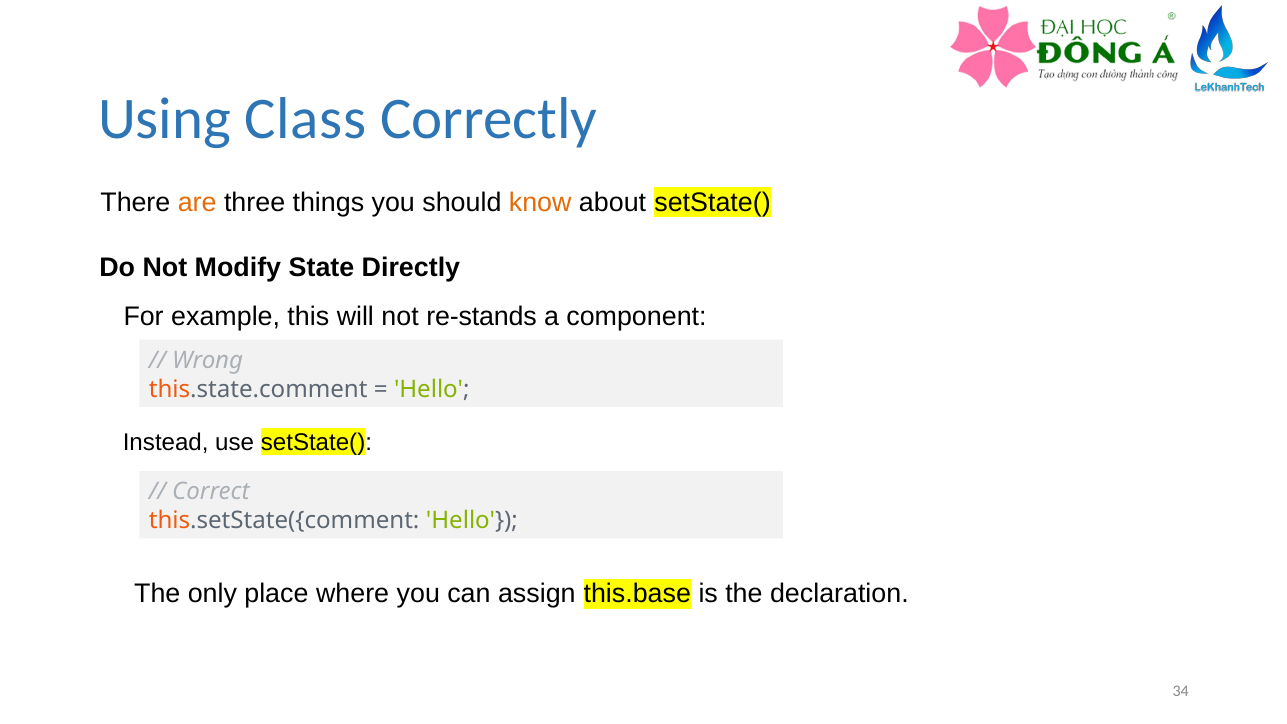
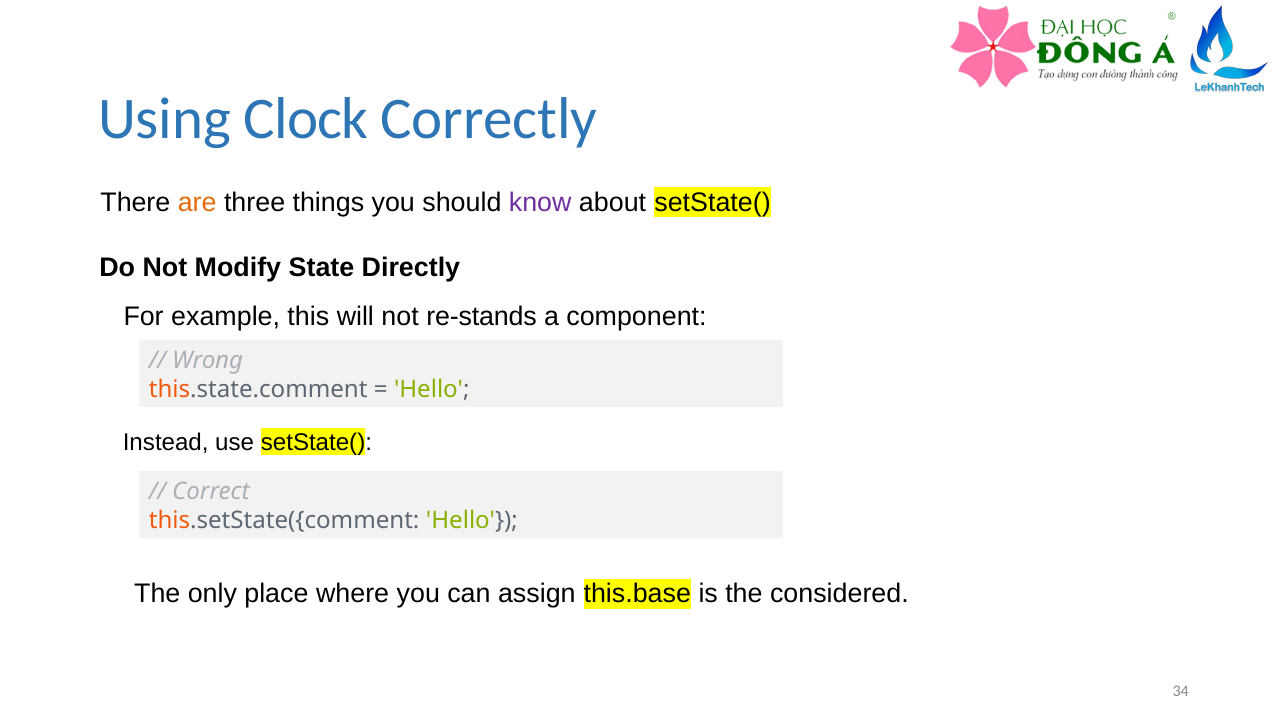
Class: Class -> Clock (306, 119)
know colour: orange -> purple (540, 202)
declaration: declaration -> considered (839, 594)
